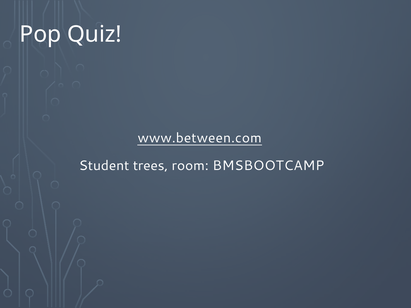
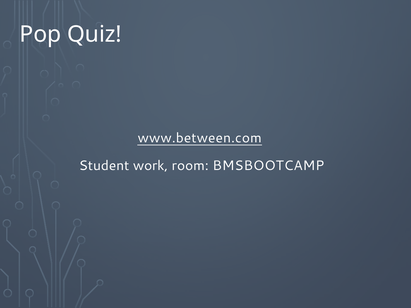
trees: trees -> work (151, 166)
